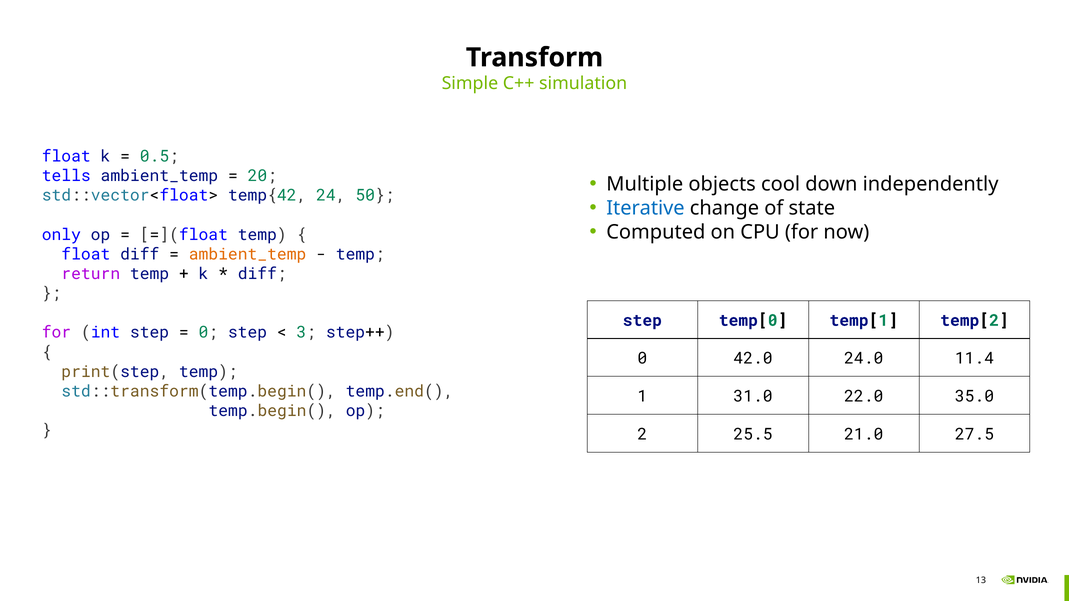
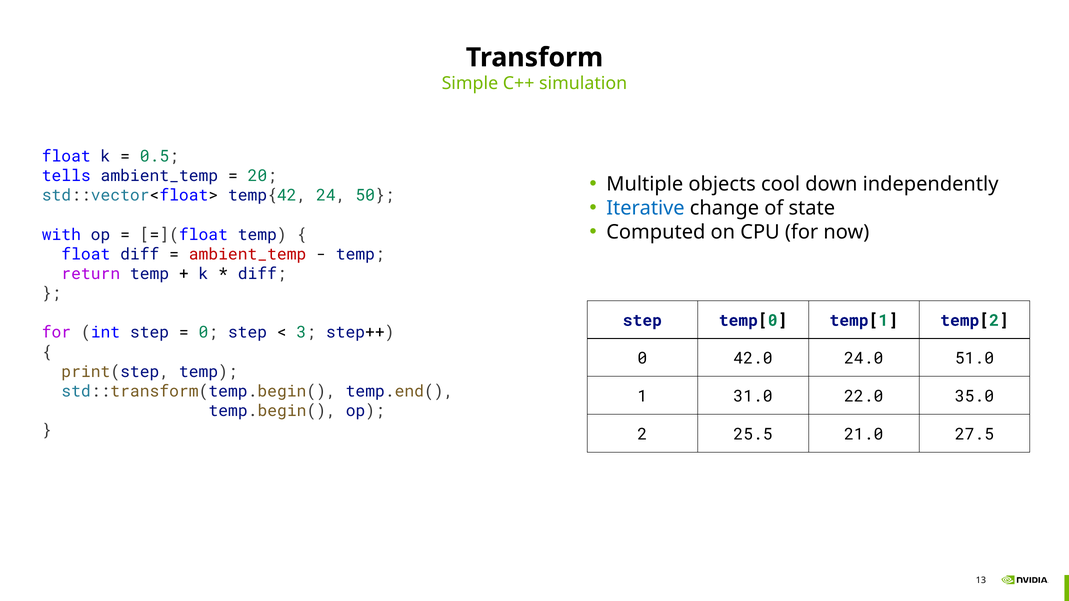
only: only -> with (61, 235)
ambient_temp colour: orange -> red (248, 254)
11.4: 11.4 -> 51.0 (974, 359)
